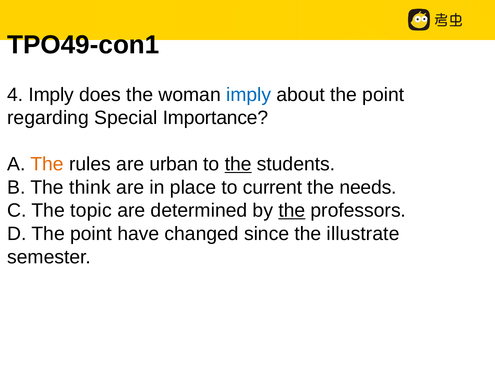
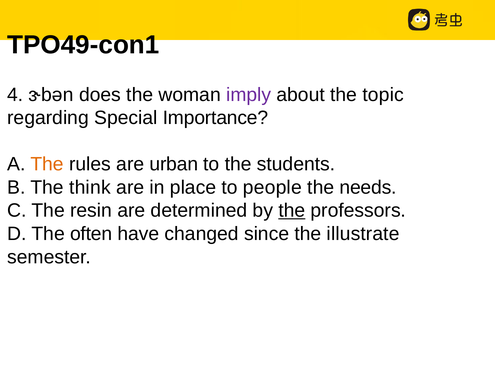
4 Imply: Imply -> ɝbən (51, 95)
imply colour: blue -> purple (249, 95)
about the point: point -> topic (383, 95)
the underline: present -> none (238, 164)
current: current -> people (272, 188)
topic: topic -> resin (91, 211)
D The point: point -> often (91, 234)
